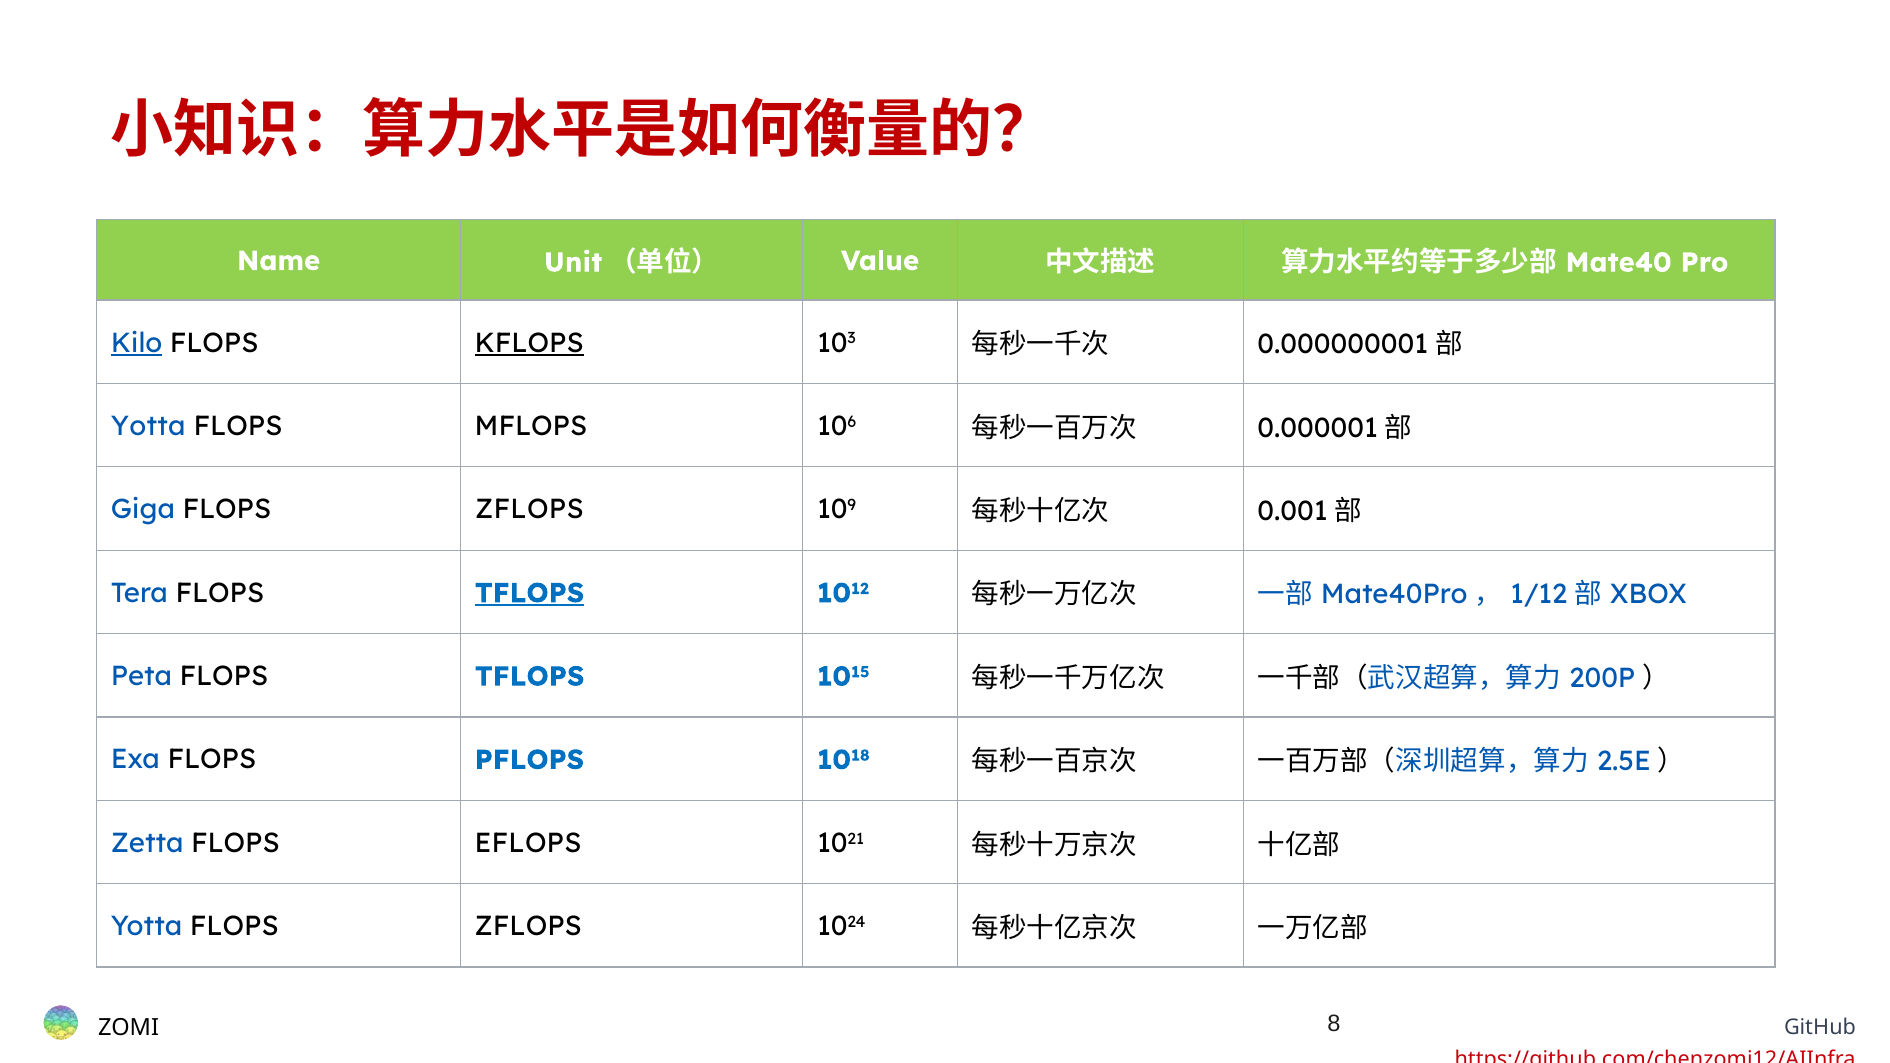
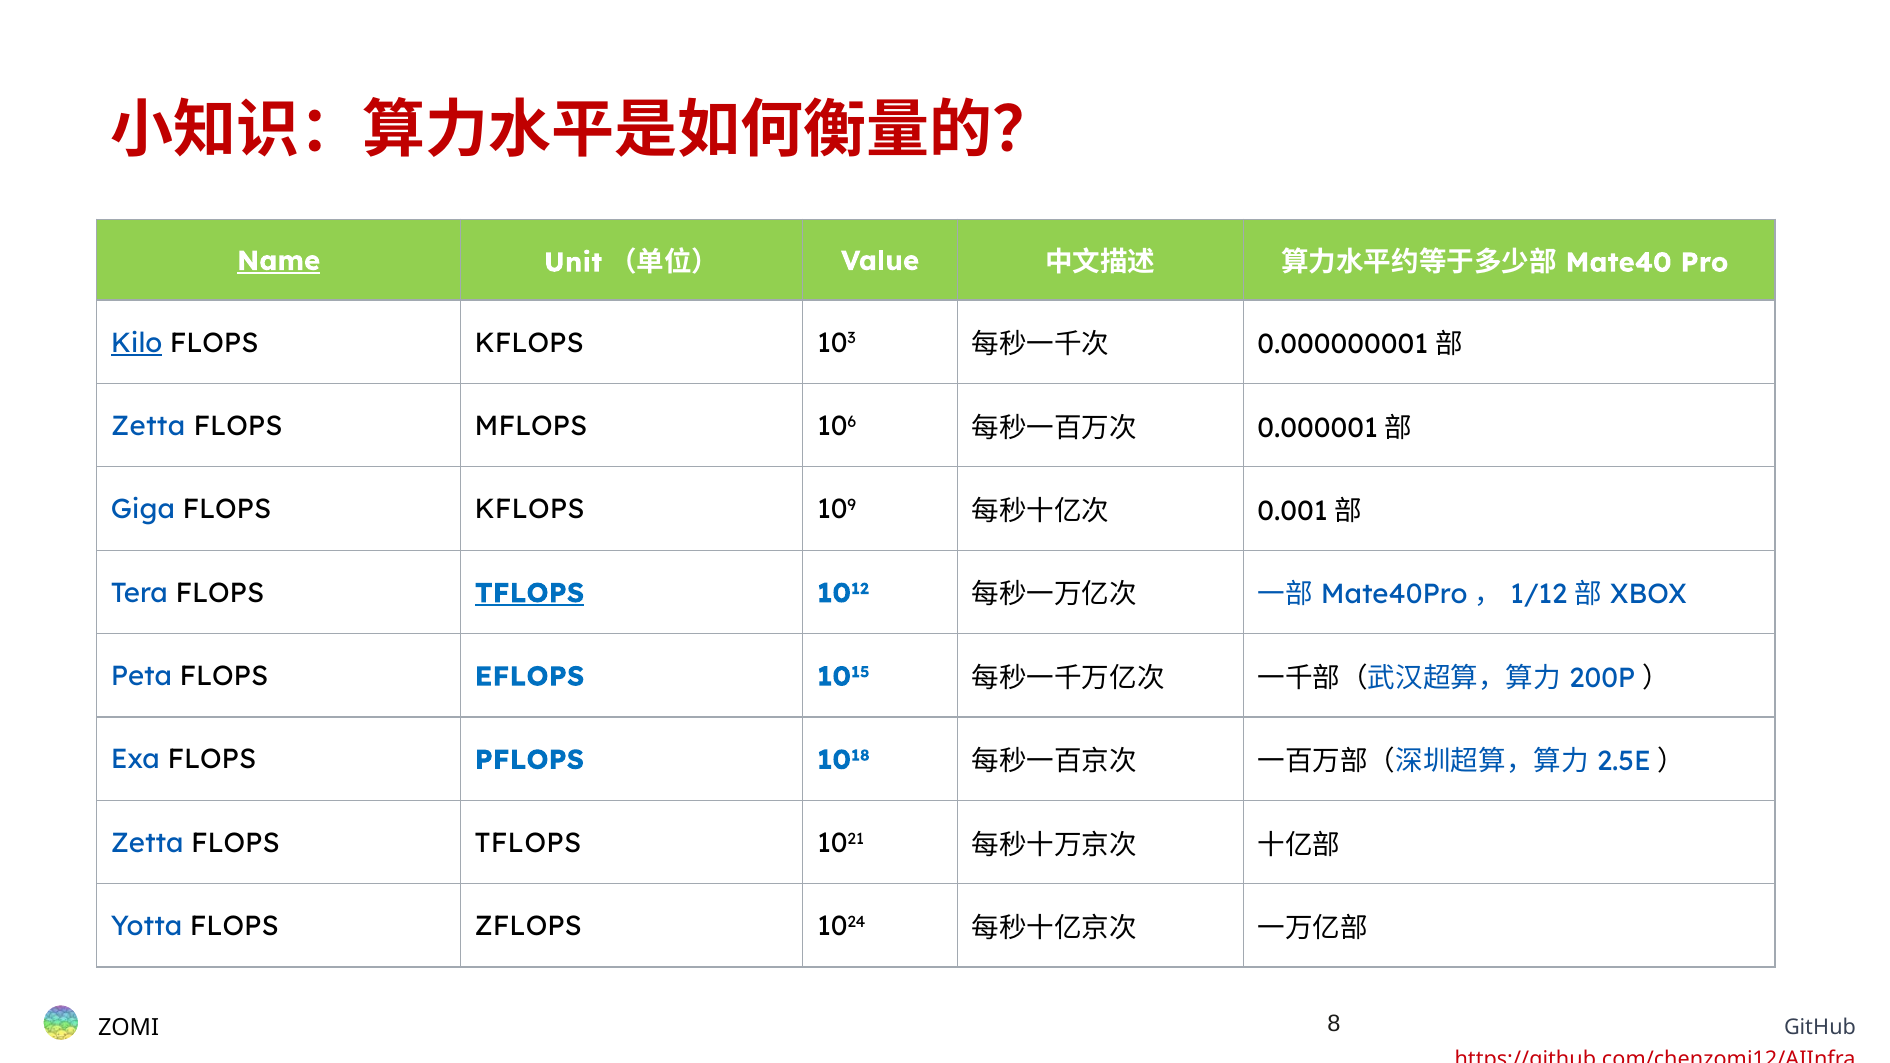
Name underline: none -> present (279, 261)
KFLOPS underline: present -> none (529, 343)
Yotta: Yotta -> Zetta (148, 426)
Giga FLOPS ZFLOPS: ZFLOPS -> KFLOPS (530, 510)
Peta FLOPS TFLOPS: TFLOPS -> EFLOPS (530, 676)
Zetta FLOPS EFLOPS: EFLOPS -> TFLOPS (528, 843)
